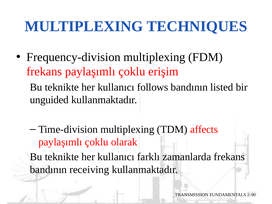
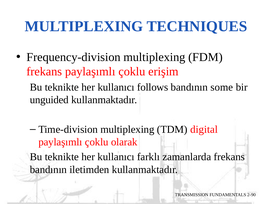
listed: listed -> some (222, 87)
affects: affects -> digital (204, 129)
receiving: receiving -> iletimden (89, 170)
